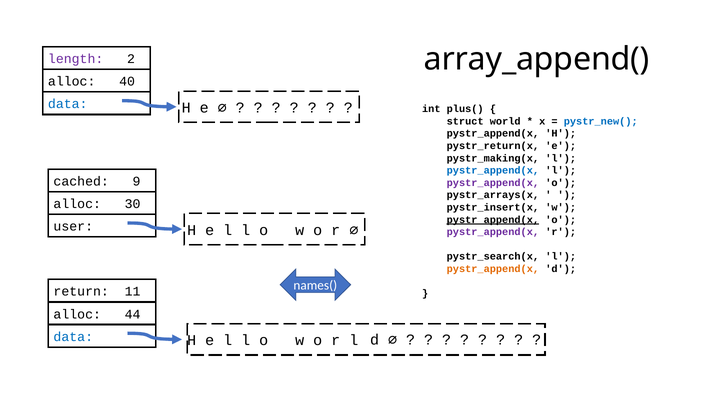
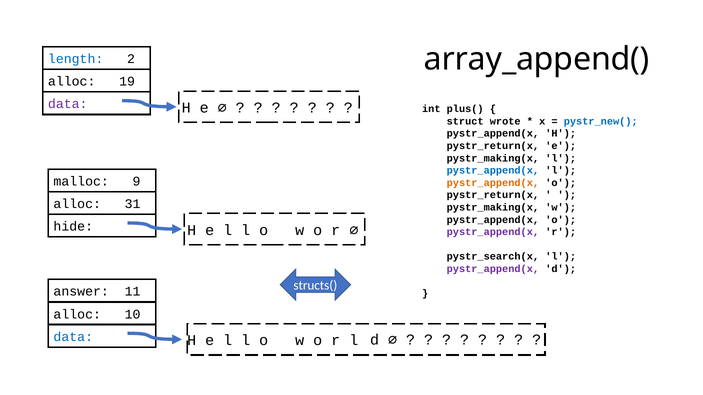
length colour: purple -> blue (76, 59)
40: 40 -> 19 (127, 82)
data colour: blue -> purple (68, 104)
world: world -> wrote (505, 121)
cached: cached -> malloc (81, 182)
pystr_append(x colour: purple -> orange (493, 183)
pystr_arrays(x: pystr_arrays(x -> pystr_return(x (493, 195)
30: 30 -> 31 (133, 204)
pystr_insert(x: pystr_insert(x -> pystr_making(x (493, 208)
pystr_append(x underline: present -> none (493, 220)
user: user -> hide (73, 227)
pystr_append(x colour: orange -> purple (493, 269)
names(: names( -> structs( (315, 286)
return: return -> answer (81, 292)
44: 44 -> 10 (133, 315)
